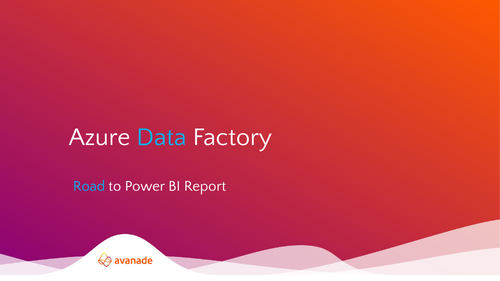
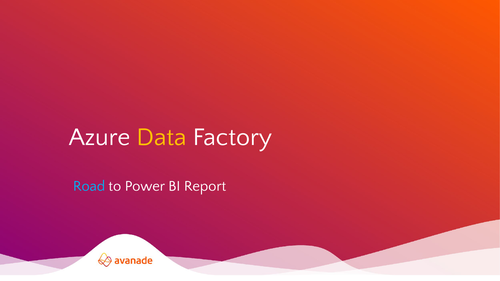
Data colour: light blue -> yellow (162, 137)
